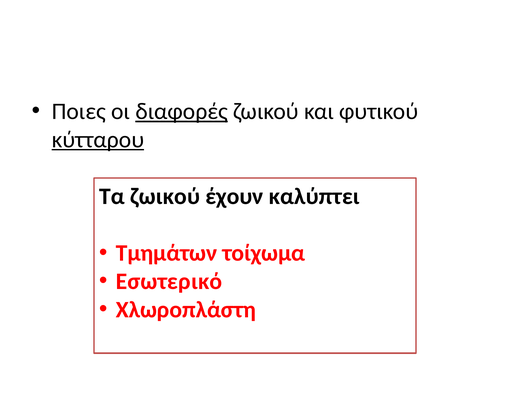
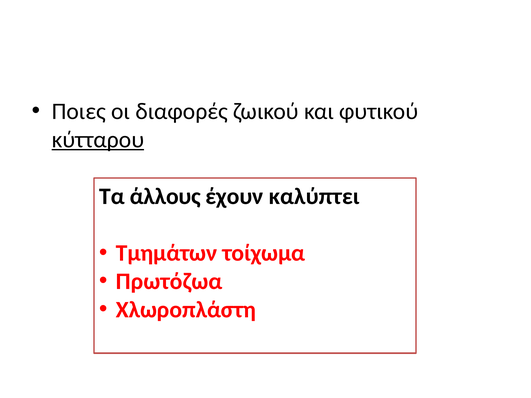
διαφορές underline: present -> none (182, 111)
Τα ζωικού: ζωικού -> άλλους (165, 197)
Εσωτερικό: Εσωτερικό -> Πρωτόζωα (169, 282)
